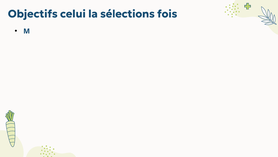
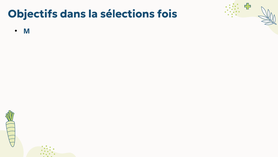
celui: celui -> dans (73, 14)
